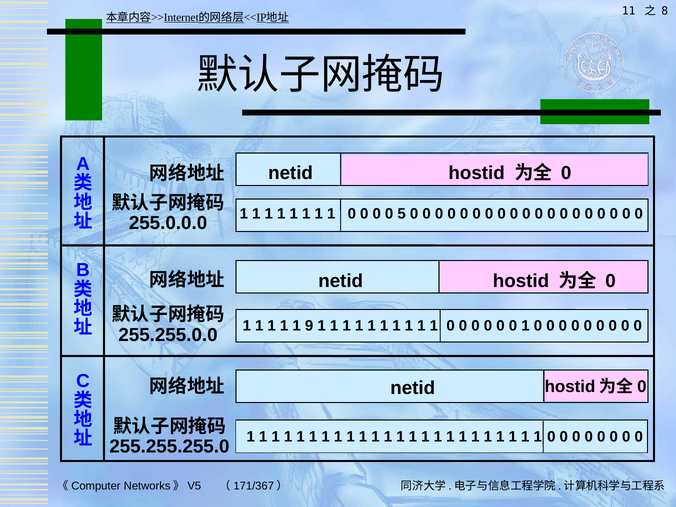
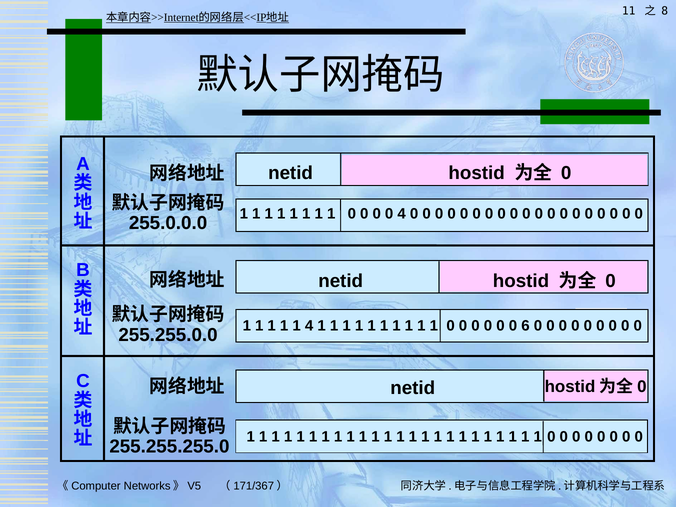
0 5: 5 -> 4 (402, 214)
1 9: 9 -> 4 (309, 326)
1: 1 -> 6 (525, 326)
